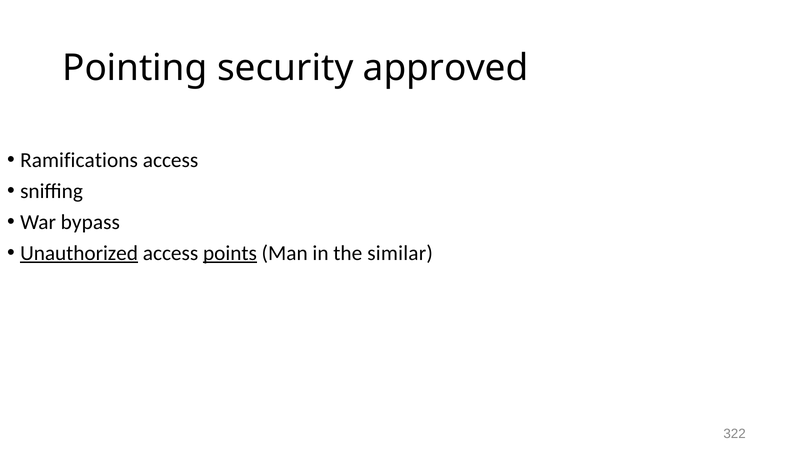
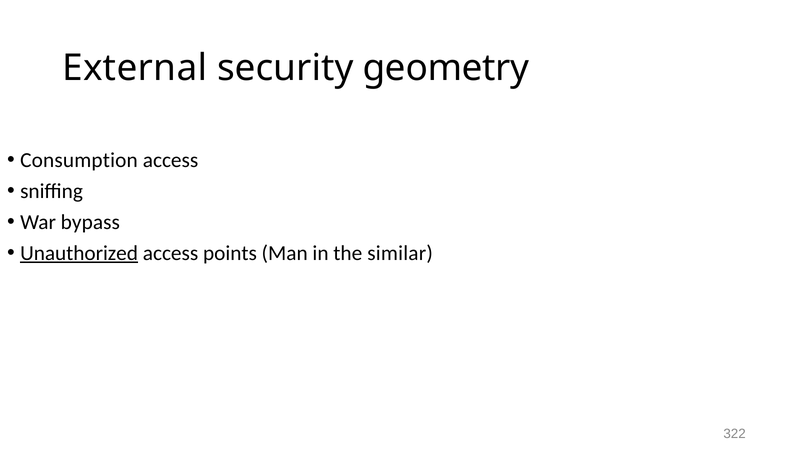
Pointing: Pointing -> External (135, 68)
approved: approved -> geometry (446, 68)
Ramifications: Ramifications -> Consumption (79, 160)
points underline: present -> none (230, 253)
